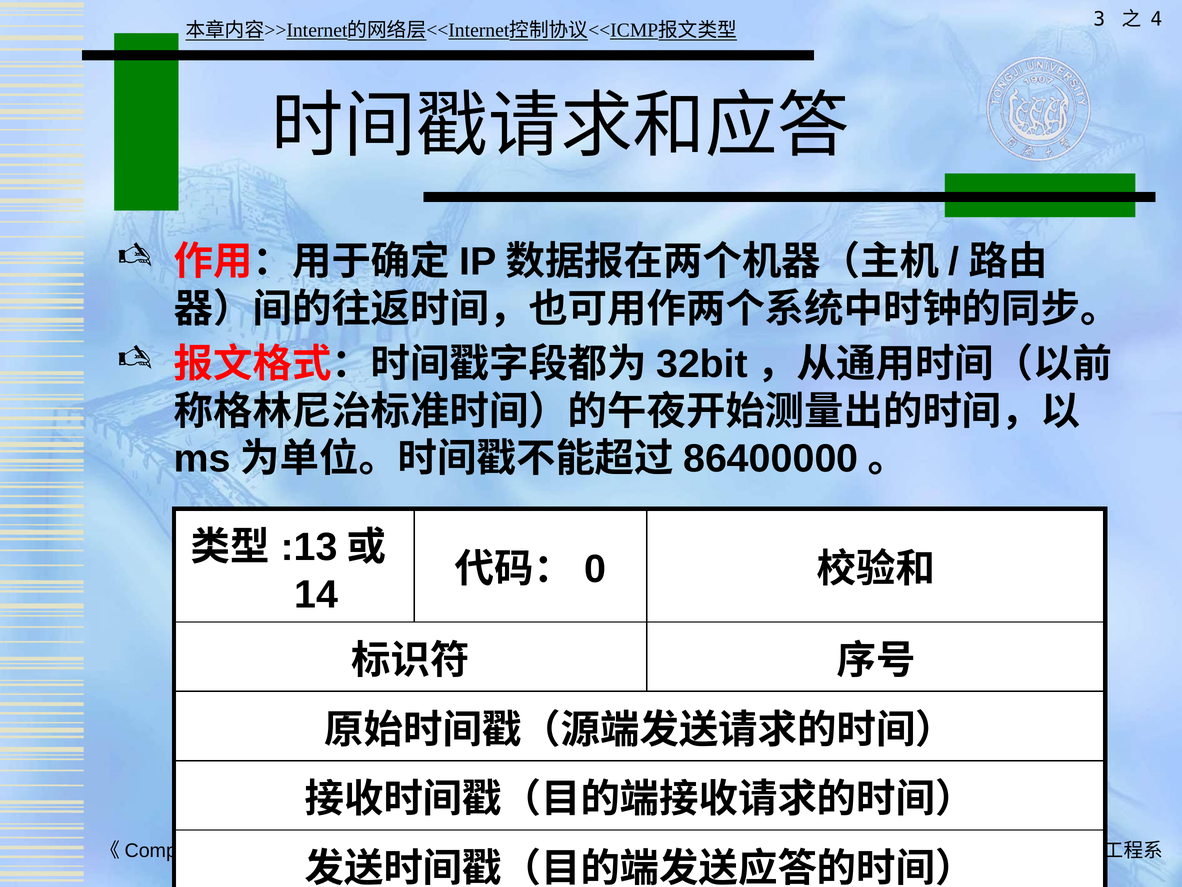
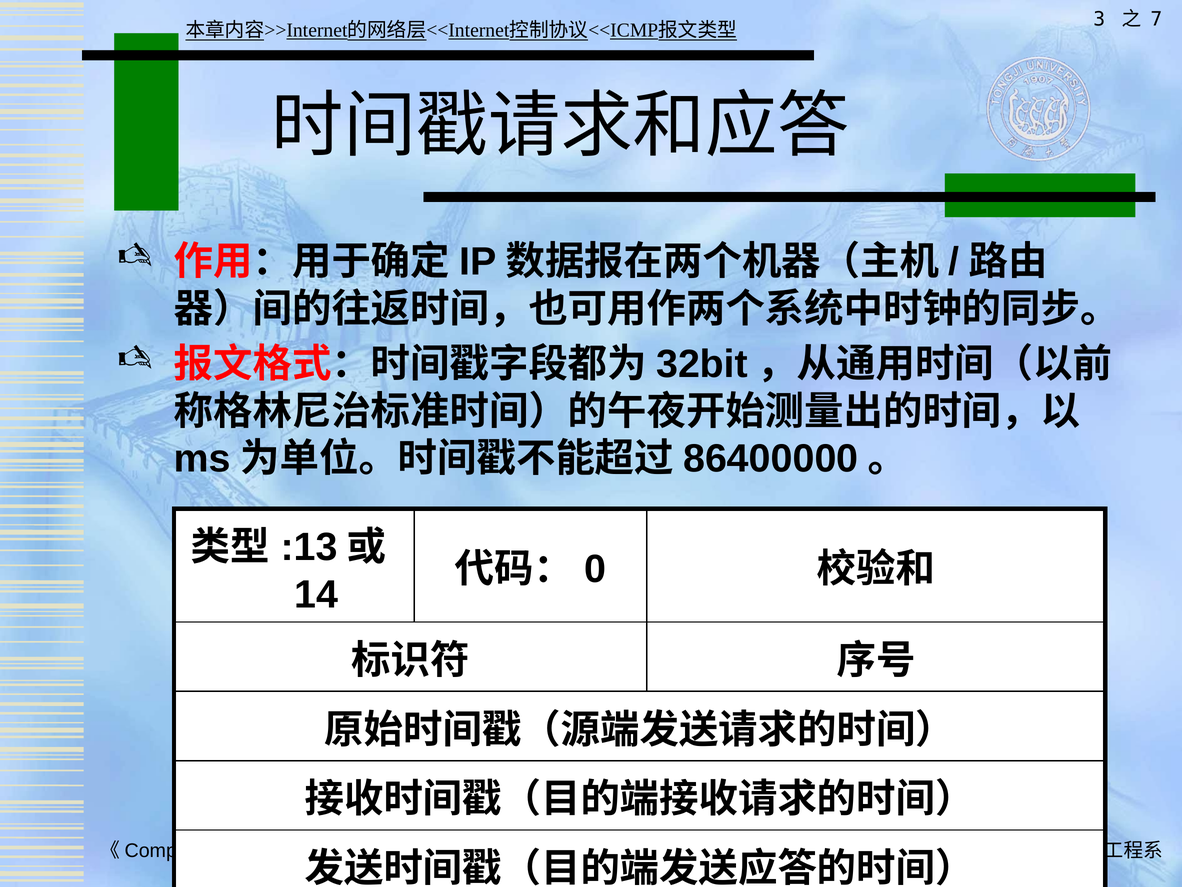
4: 4 -> 7 (1156, 19)
